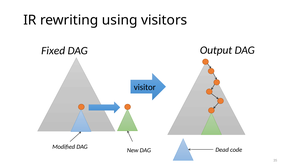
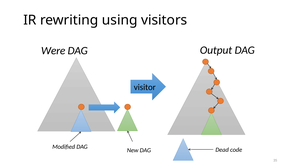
Fixed: Fixed -> Were (53, 51)
